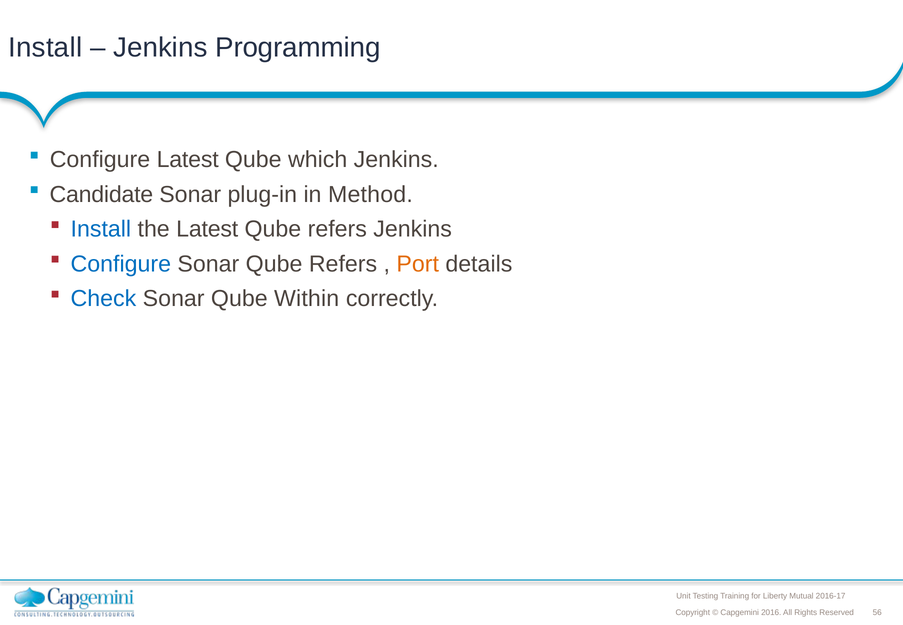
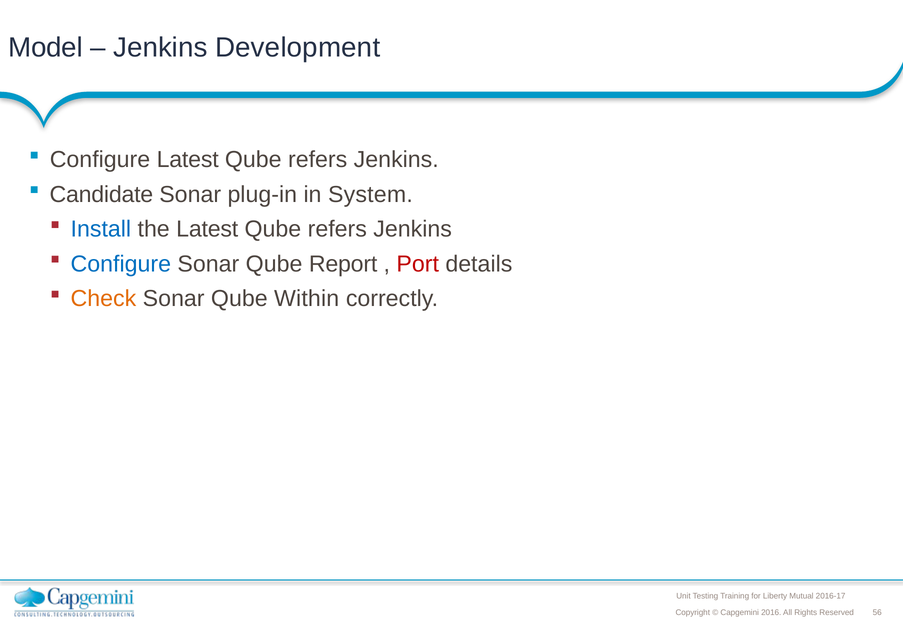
Install: Install -> Model (46, 48)
Programming: Programming -> Development (298, 48)
which: which -> refers (318, 160)
Method: Method -> System (370, 195)
Sonar Qube Refers: Refers -> Report (343, 264)
Port colour: orange -> red (418, 264)
Check colour: blue -> orange (103, 299)
